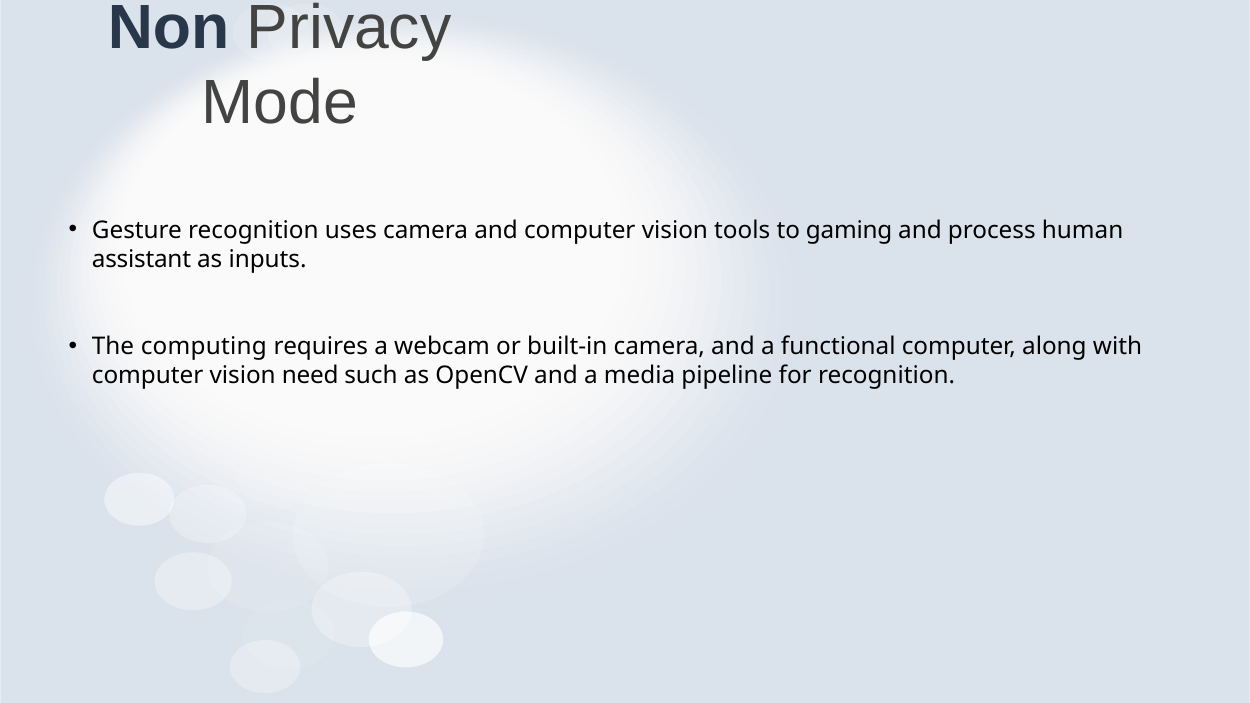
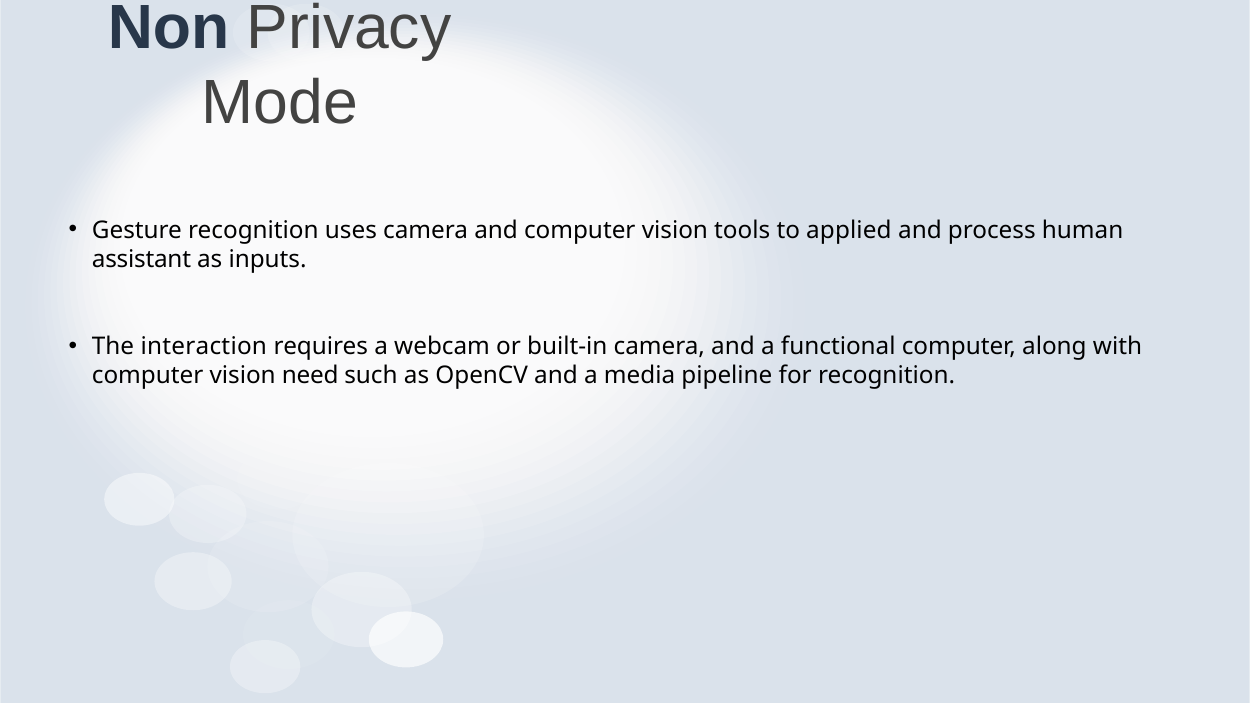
gaming: gaming -> applied (849, 230)
computing: computing -> interaction (204, 347)
